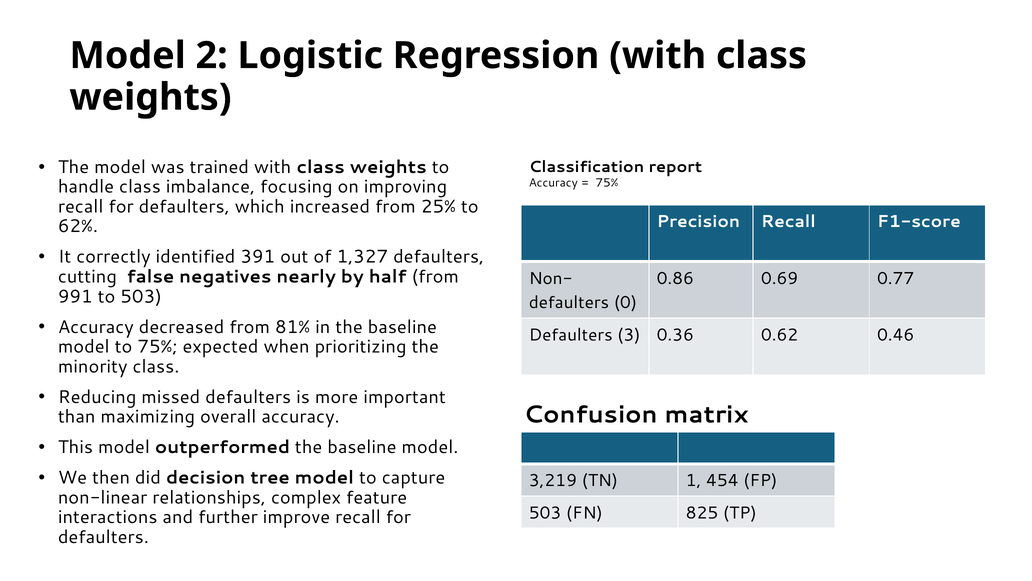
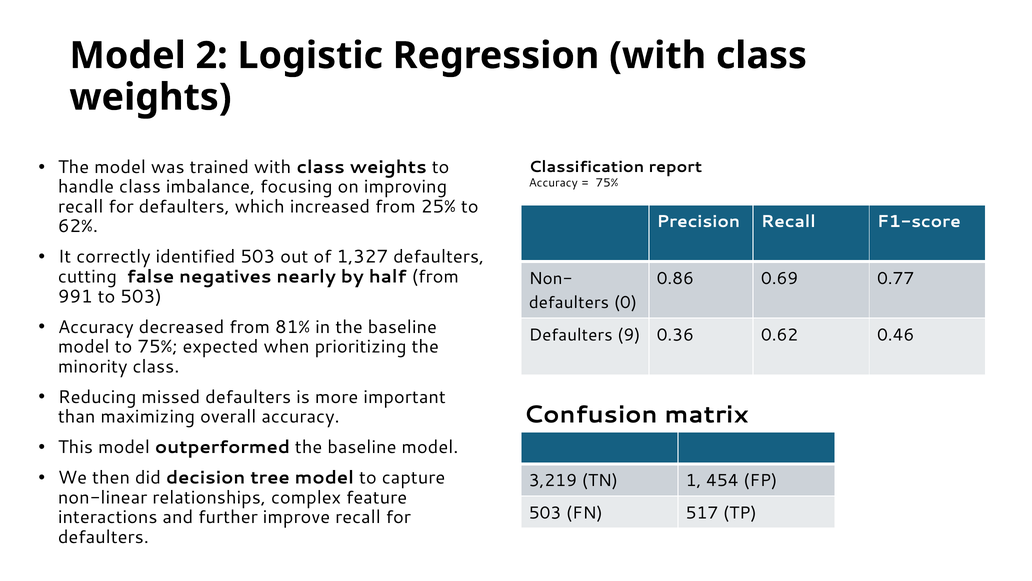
identified 391: 391 -> 503 (258, 257)
3: 3 -> 9 (629, 335)
825: 825 -> 517 (702, 512)
